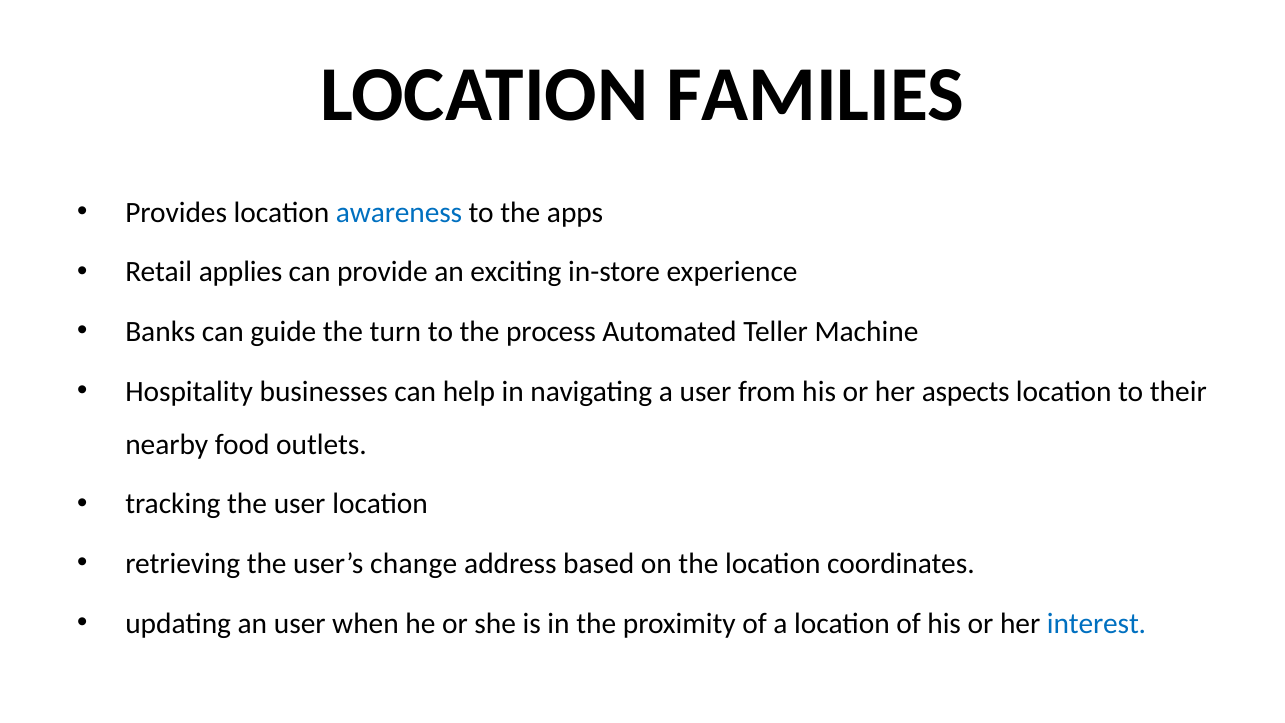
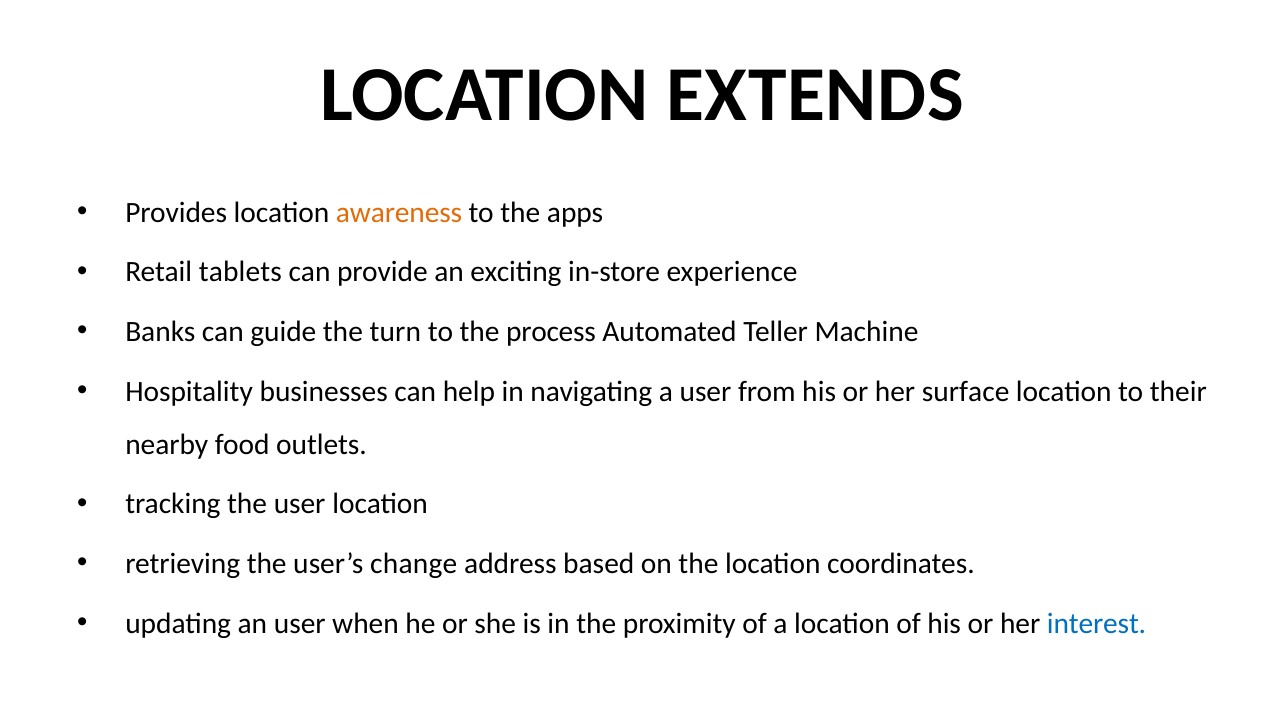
FAMILIES: FAMILIES -> EXTENDS (815, 95)
awareness colour: blue -> orange (399, 212)
applies: applies -> tablets (240, 272)
aspects: aspects -> surface (966, 391)
